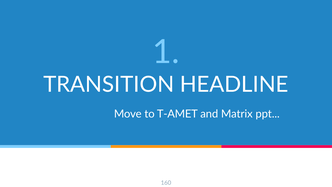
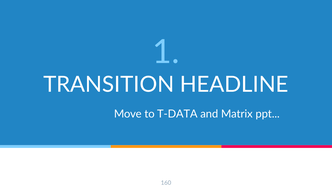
T-AMET: T-AMET -> T-DATA (177, 114)
